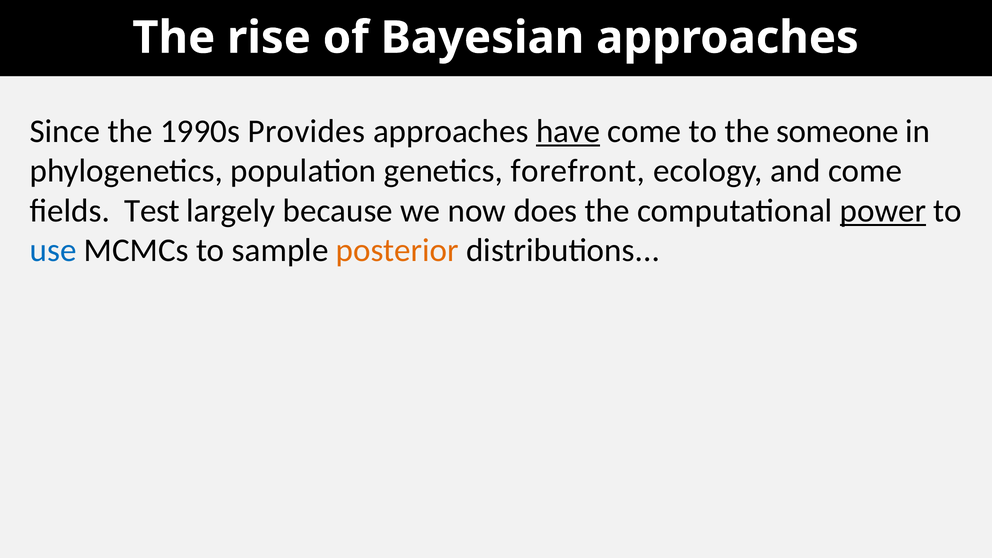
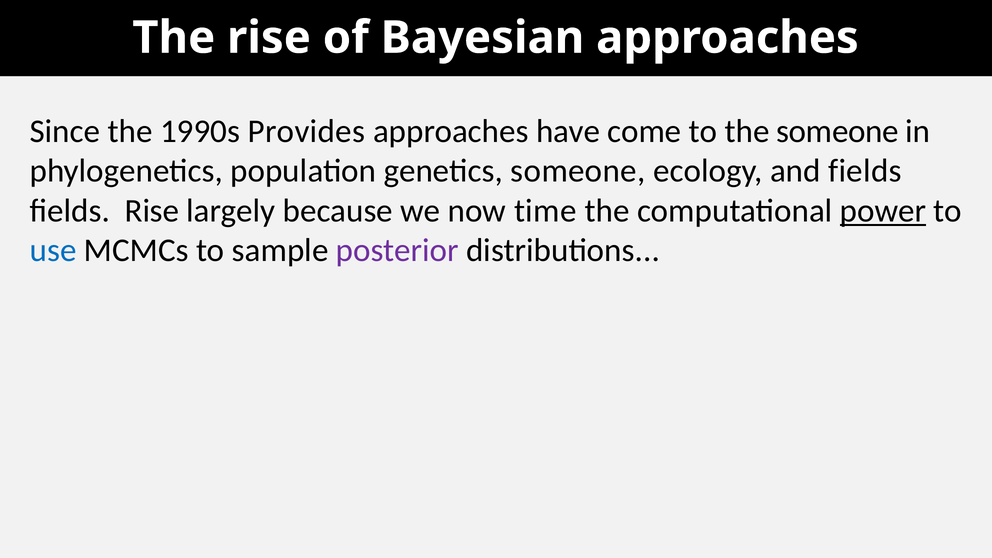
have underline: present -> none (568, 131)
genetics forefront: forefront -> someone (578, 171)
and come: come -> fields (865, 171)
fields Test: Test -> Rise (152, 211)
does: does -> time (545, 211)
posterior colour: orange -> purple (397, 250)
